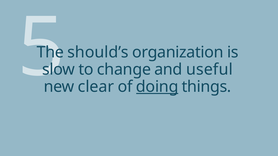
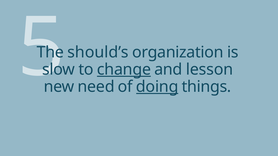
change underline: none -> present (124, 70)
useful: useful -> lesson (210, 70)
clear: clear -> need (96, 87)
